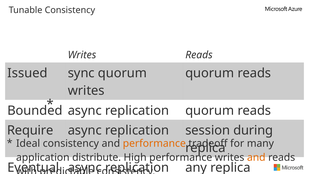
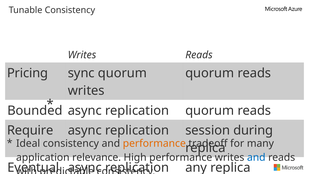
Issued: Issued -> Pricing (28, 73)
distribute: distribute -> relevance (97, 157)
and colour: orange -> blue (256, 157)
